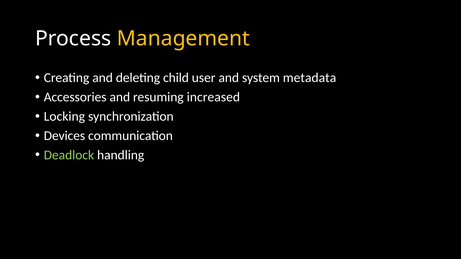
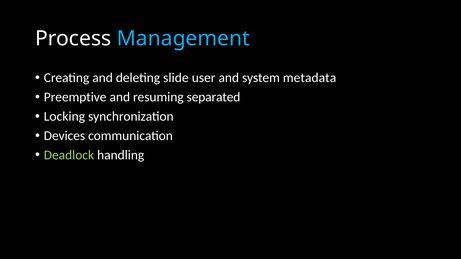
Management colour: yellow -> light blue (183, 39)
child: child -> slide (176, 78)
Accessories: Accessories -> Preemptive (75, 97)
increased: increased -> separated (213, 97)
